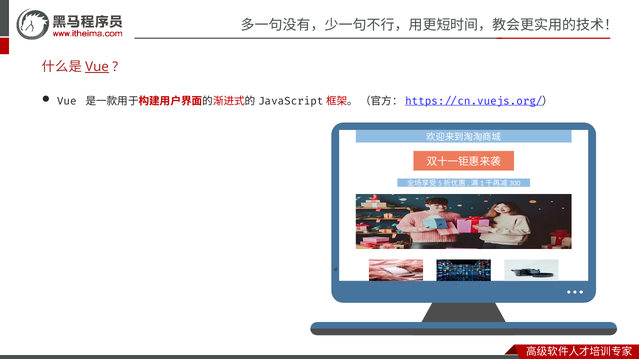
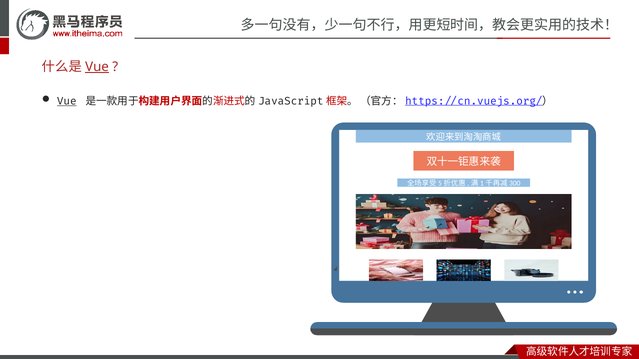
Vue underline: none -> present (67, 101)
